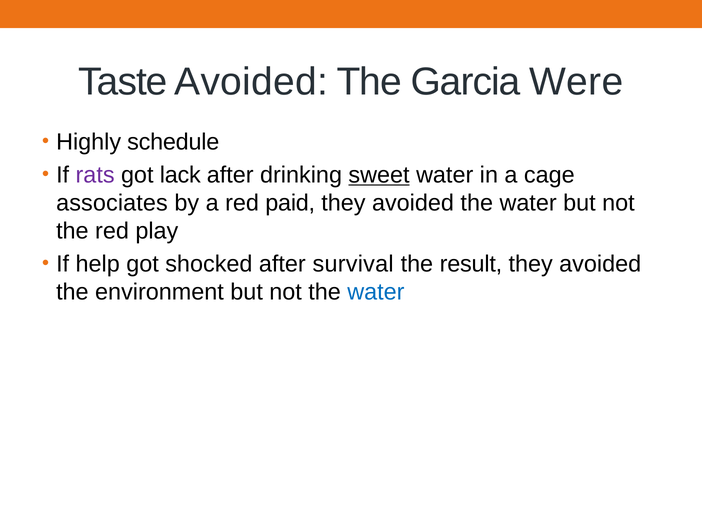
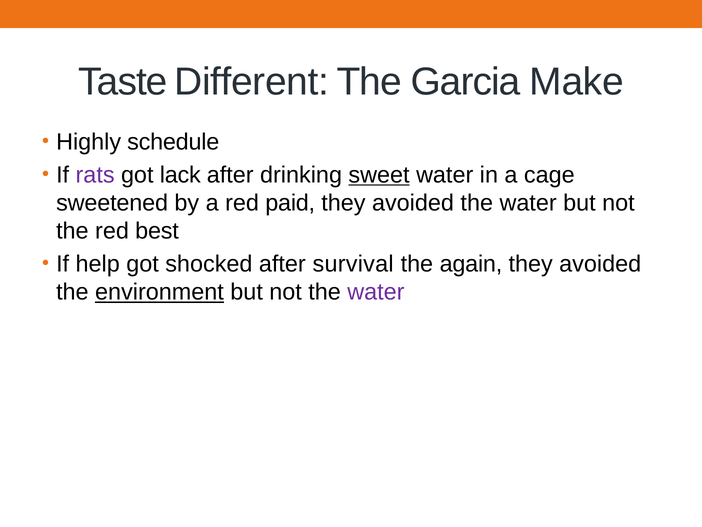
Taste Avoided: Avoided -> Different (252, 82)
Were: Were -> Make (577, 82)
associates: associates -> sweetened (112, 203)
play: play -> best (157, 231)
result: result -> again (471, 264)
environment underline: none -> present (159, 292)
water colour: blue -> purple (376, 292)
